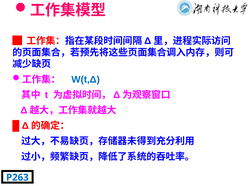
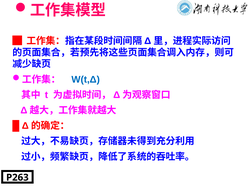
P263 colour: blue -> black (17, 177)
